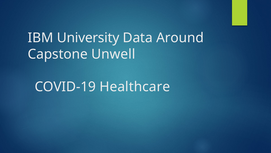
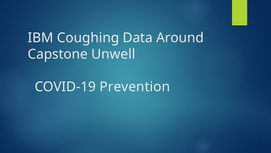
University: University -> Coughing (88, 38)
Healthcare: Healthcare -> Prevention (135, 87)
